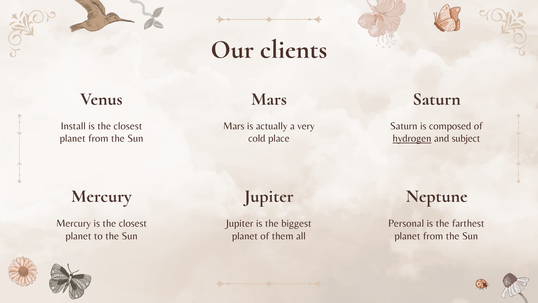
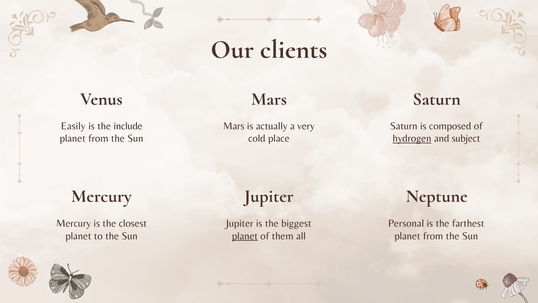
Install: Install -> Easily (73, 126)
closest: closest -> include (128, 126)
planet underline: none -> present (245, 236)
